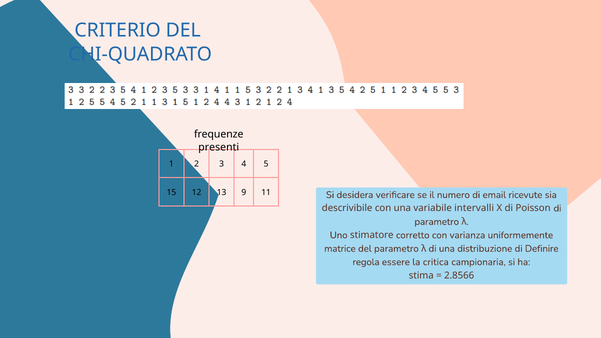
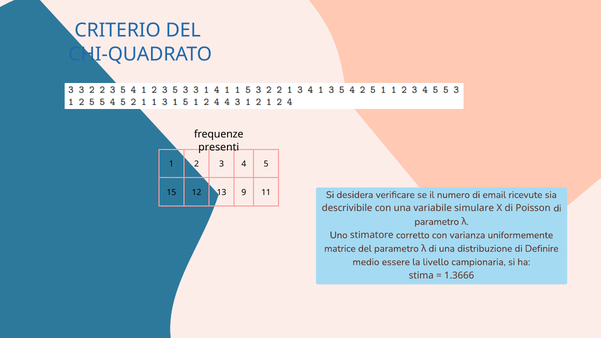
intervalli: intervalli -> simulare (474, 208)
regola: regola -> medio (366, 262)
critica: critica -> livello (436, 262)
2.8566: 2.8566 -> 1.3666 (459, 275)
